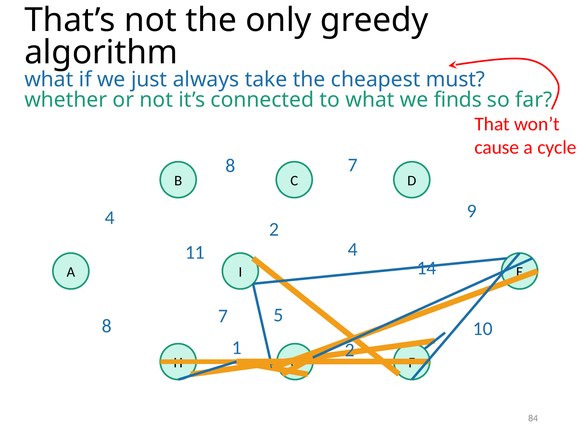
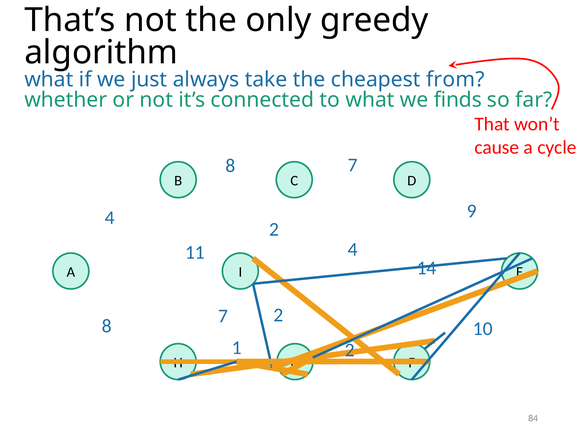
must: must -> from (455, 79)
7 5: 5 -> 2 (278, 315)
